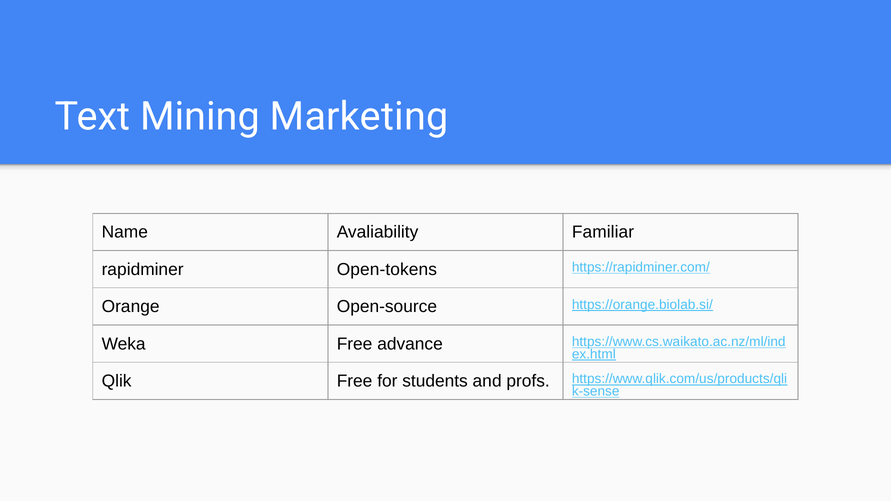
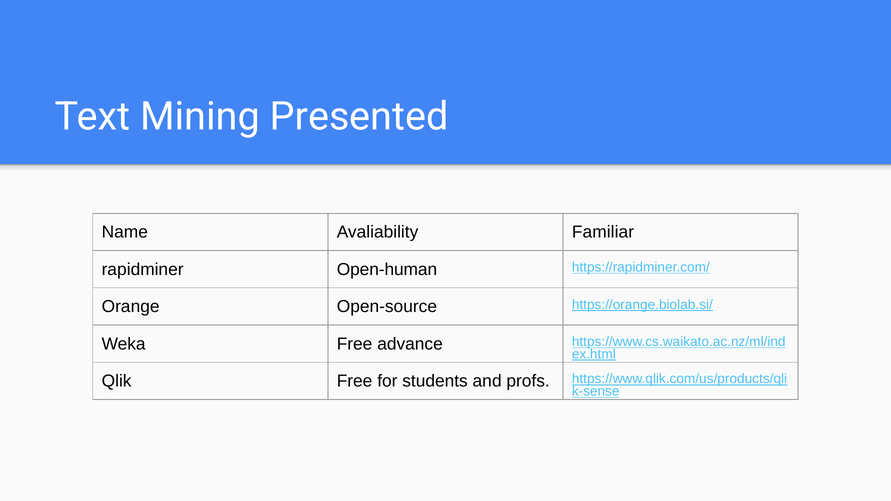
Marketing: Marketing -> Presented (359, 117)
Open-tokens: Open-tokens -> Open-human (387, 270)
